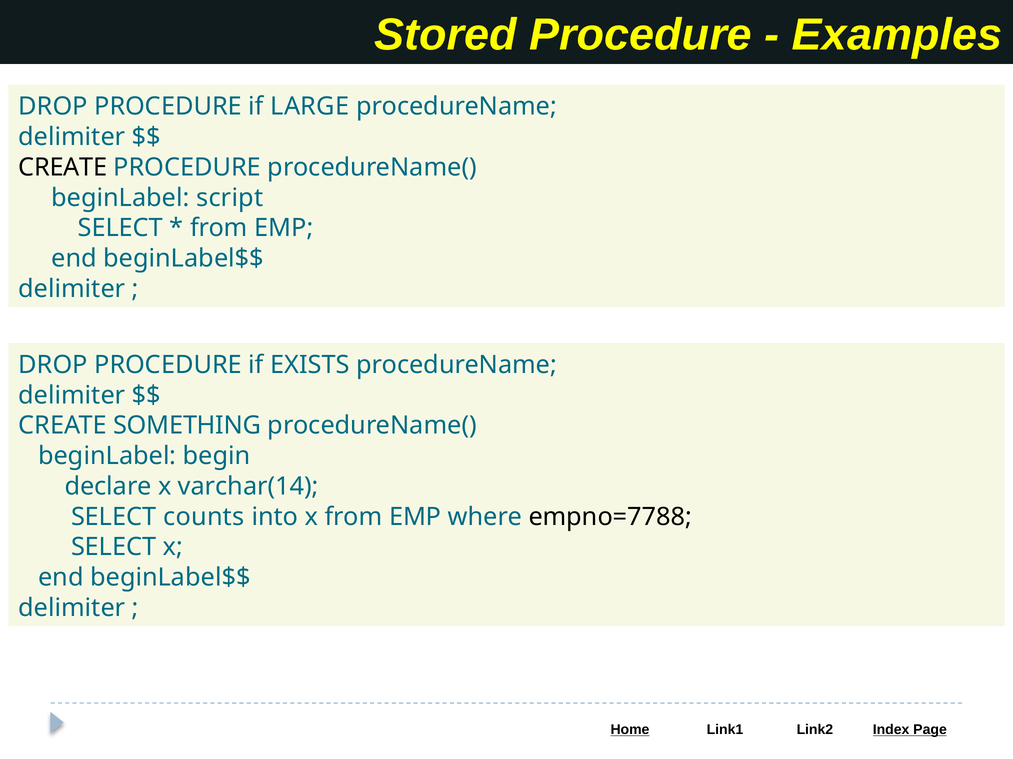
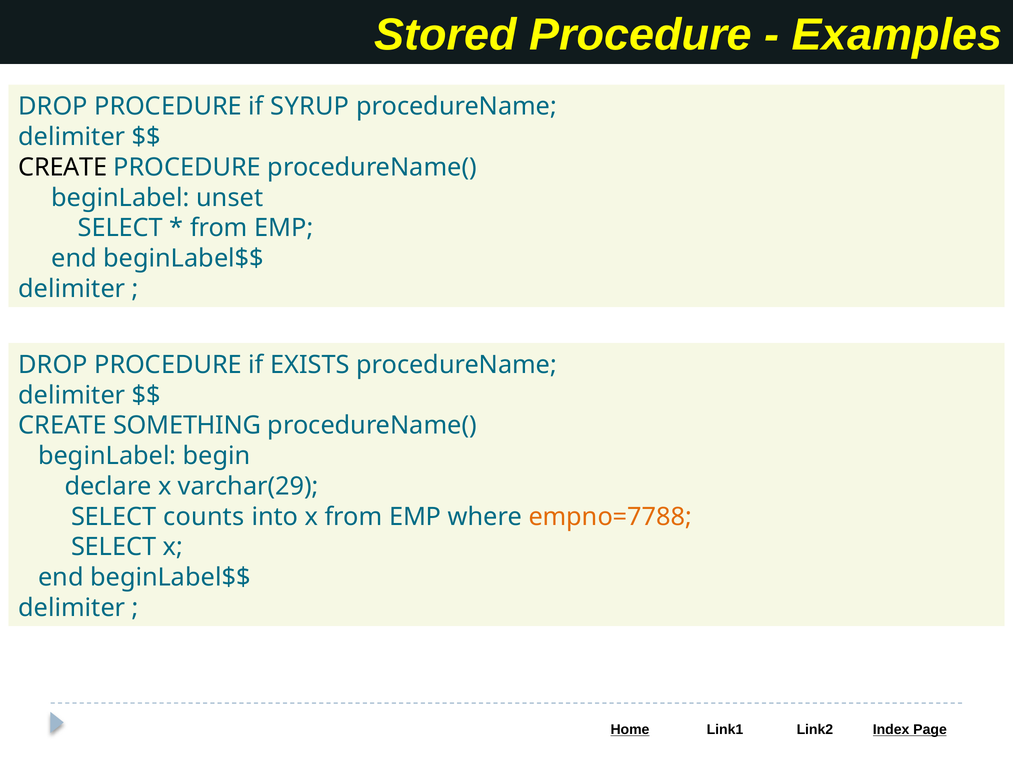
LARGE: LARGE -> SYRUP (310, 107)
script: script -> unset (230, 198)
varchar(14: varchar(14 -> varchar(29 (248, 487)
empno=7788 colour: black -> orange (610, 517)
